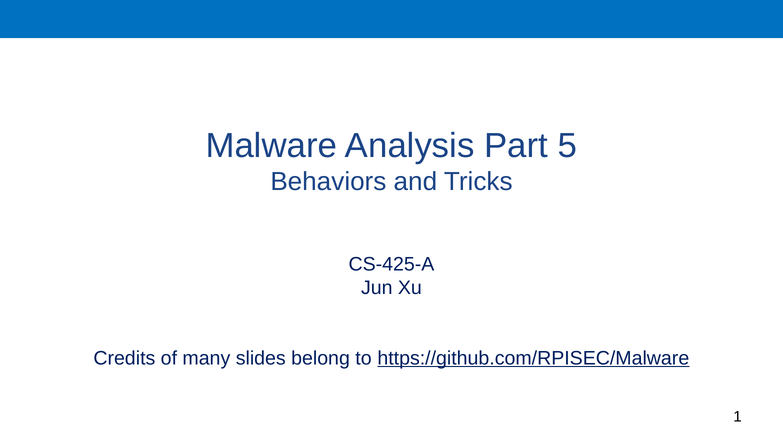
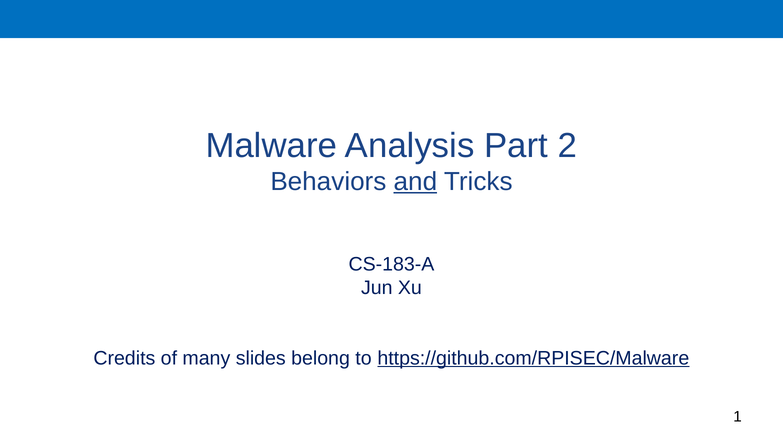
5: 5 -> 2 (567, 146)
and underline: none -> present (415, 182)
CS-425-A: CS-425-A -> CS-183-A (391, 265)
